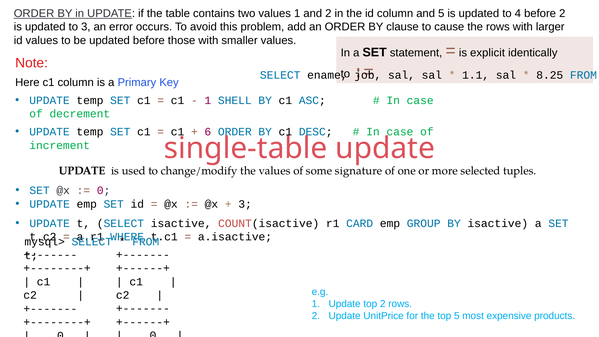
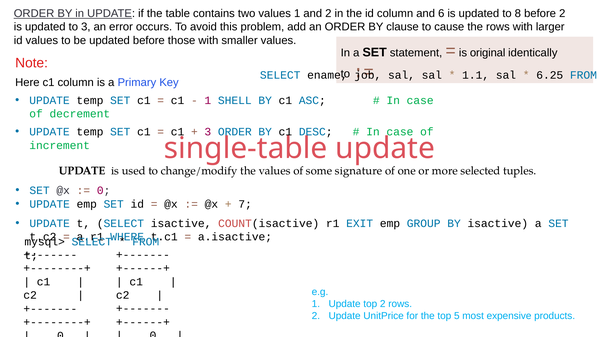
and 5: 5 -> 6 (441, 13)
4: 4 -> 8 (518, 13)
explicit: explicit -> original (488, 53)
8.25: 8.25 -> 6.25 (550, 75)
6: 6 -> 3 (208, 132)
3: 3 -> 7 (245, 204)
CARD: CARD -> EXIT (360, 223)
